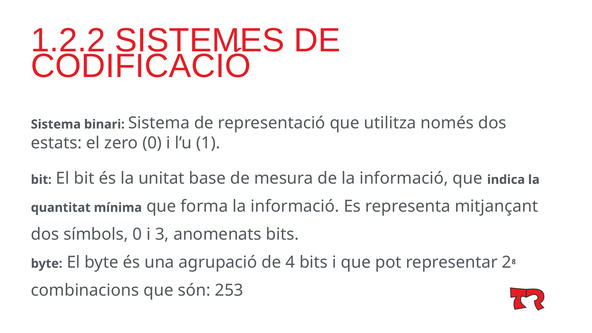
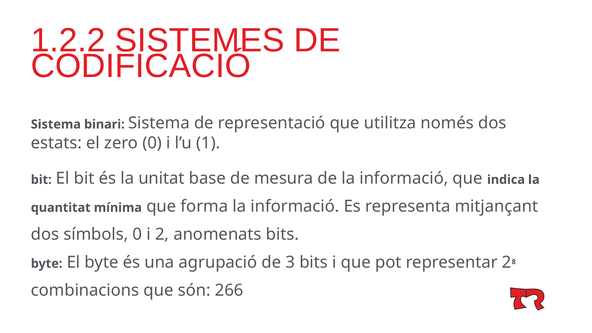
i 3: 3 -> 2 (162, 234)
4: 4 -> 3 (290, 262)
253: 253 -> 266 (229, 290)
